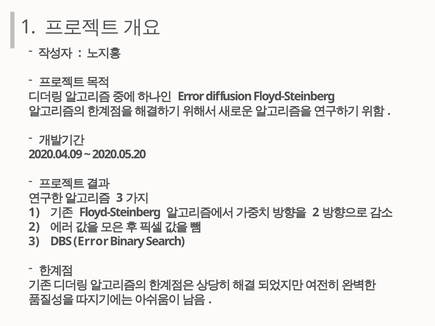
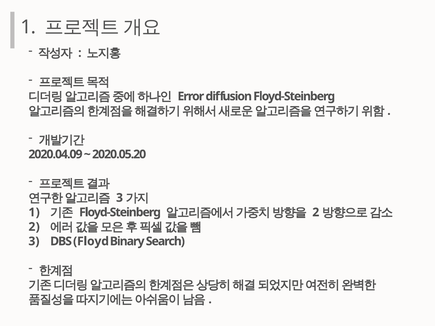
DBS Error: Error -> Floyd (91, 241)
